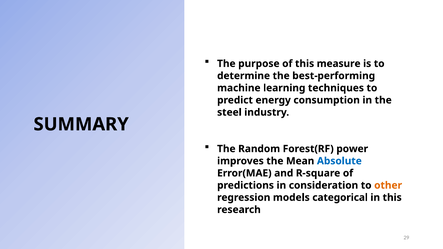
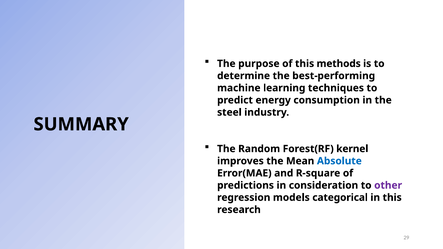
measure: measure -> methods (339, 64)
power: power -> kernel (352, 149)
other colour: orange -> purple (388, 185)
